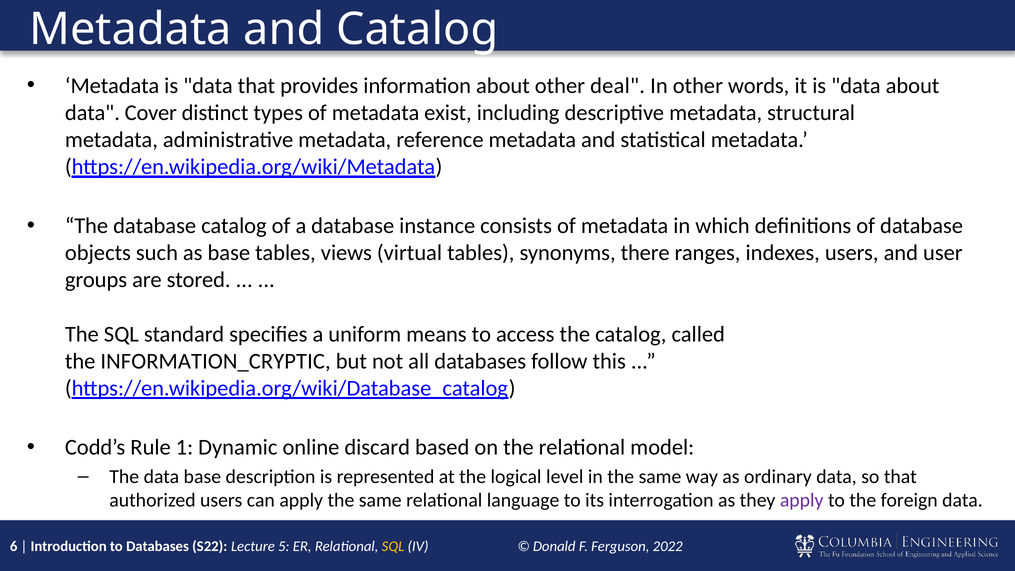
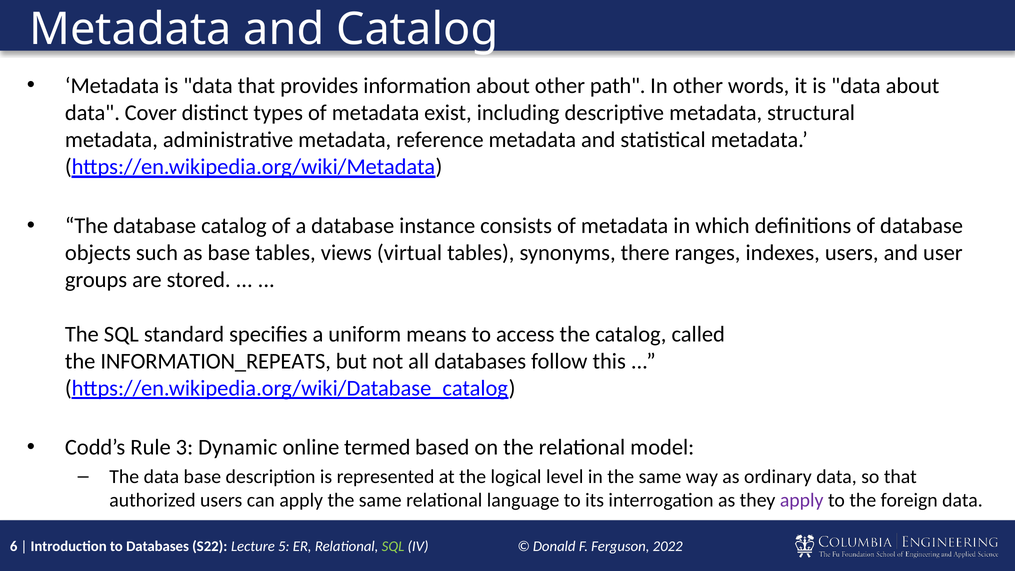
deal: deal -> path (618, 86)
INFORMATION_CRYPTIC: INFORMATION_CRYPTIC -> INFORMATION_REPEATS (216, 361)
1: 1 -> 3 (184, 447)
discard: discard -> termed (377, 447)
SQL colour: yellow -> light green (393, 546)
